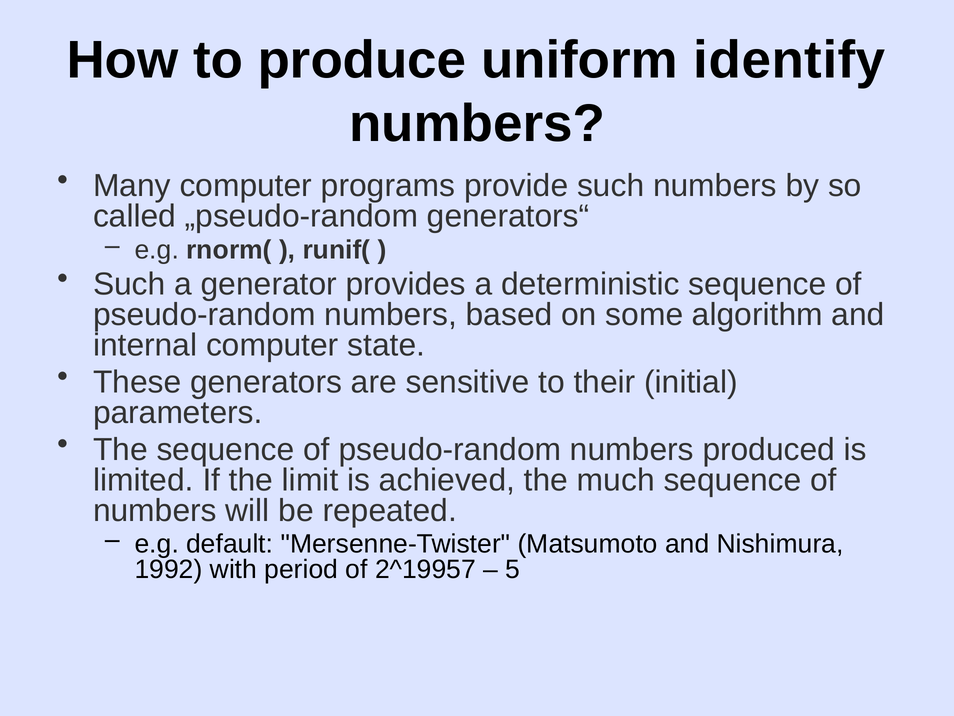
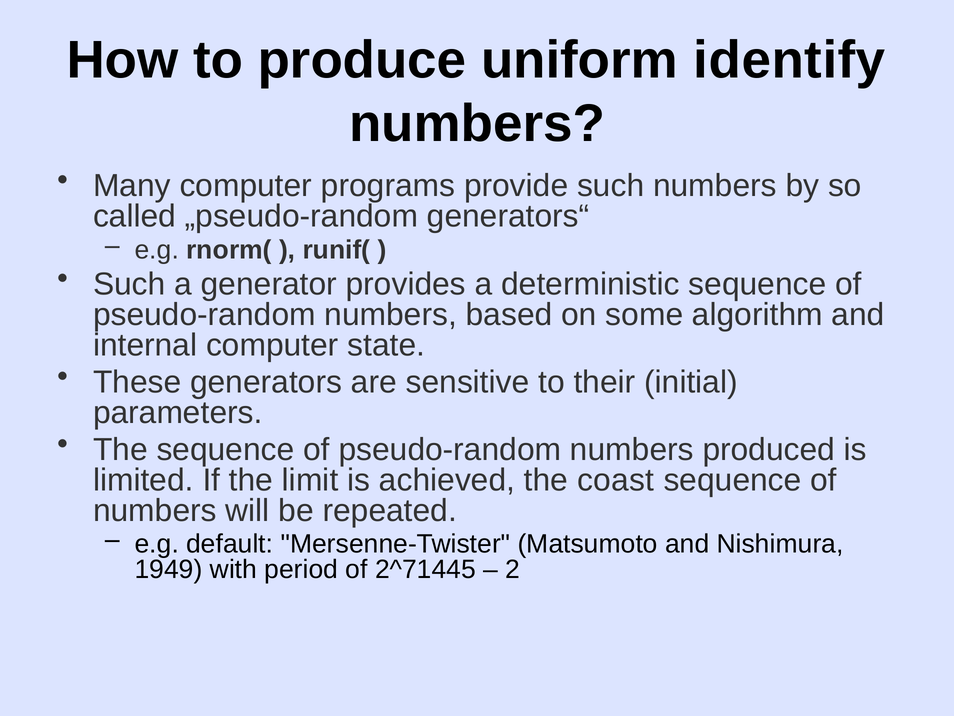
much: much -> coast (616, 480)
1992: 1992 -> 1949 (169, 569)
2^19957: 2^19957 -> 2^71445 (425, 569)
5: 5 -> 2 (513, 569)
